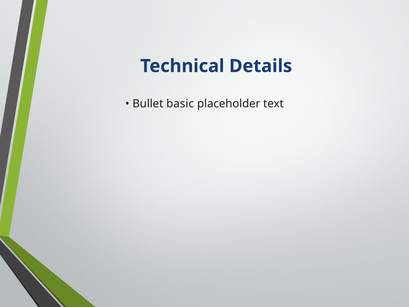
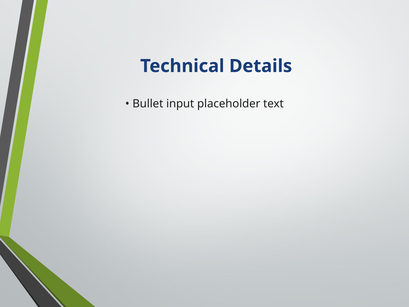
basic: basic -> input (180, 104)
